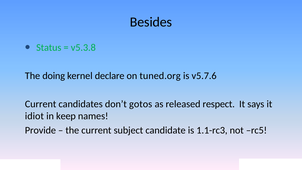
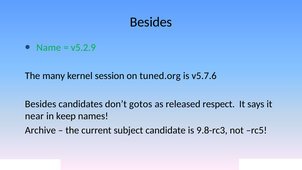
Status: Status -> Name (49, 48)
v5.3.8: v5.3.8 -> v5.2.9 (83, 48)
doing: doing -> many (54, 76)
declare: declare -> session (110, 76)
Current: Current -> Besides (41, 104)
idiot: idiot -> near (34, 116)
Provide: Provide -> Archive (40, 130)
1.1-rc3: 1.1-rc3 -> 9.8-rc3 (212, 130)
